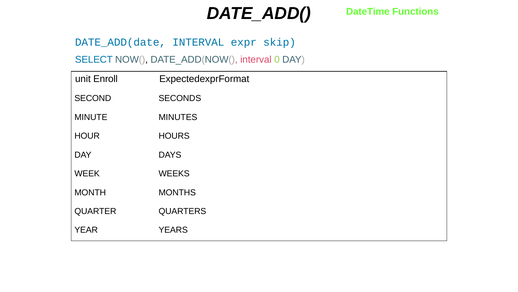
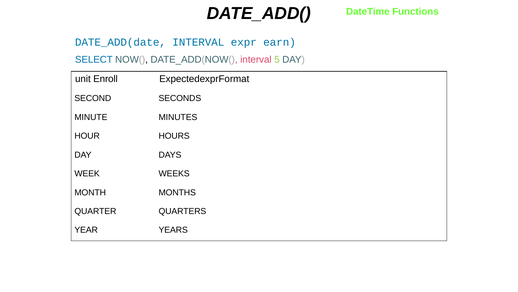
skip: skip -> earn (280, 42)
0: 0 -> 5 (277, 59)
